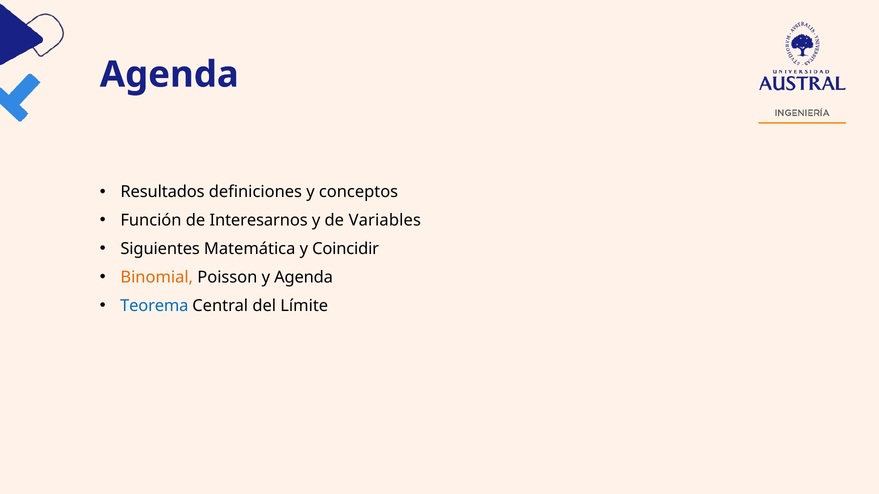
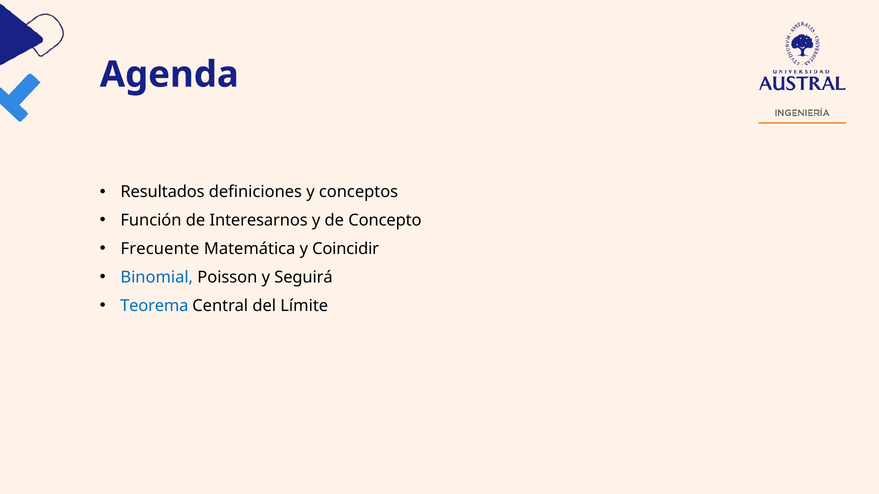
Variables: Variables -> Concepto (385, 221)
Siguientes: Siguientes -> Frecuente (160, 249)
Binomial colour: orange -> blue (157, 278)
y Agenda: Agenda -> Seguirá (303, 278)
